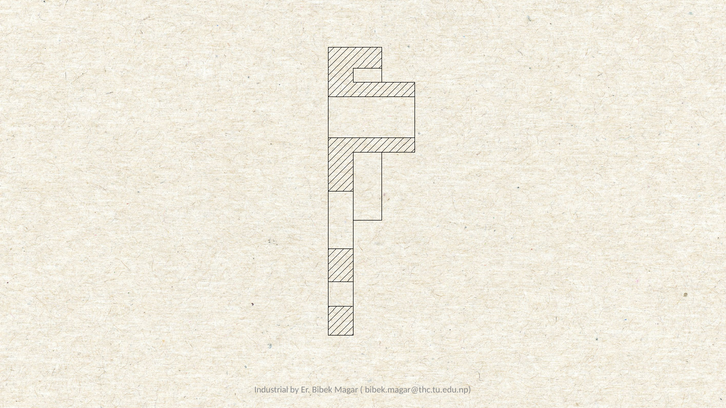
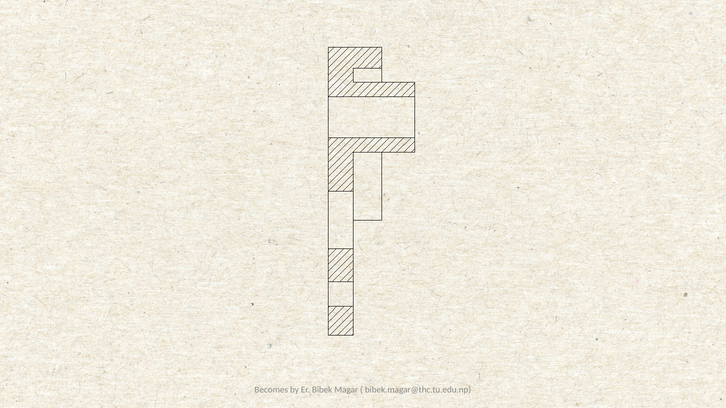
Industrial: Industrial -> Becomes (271, 390)
